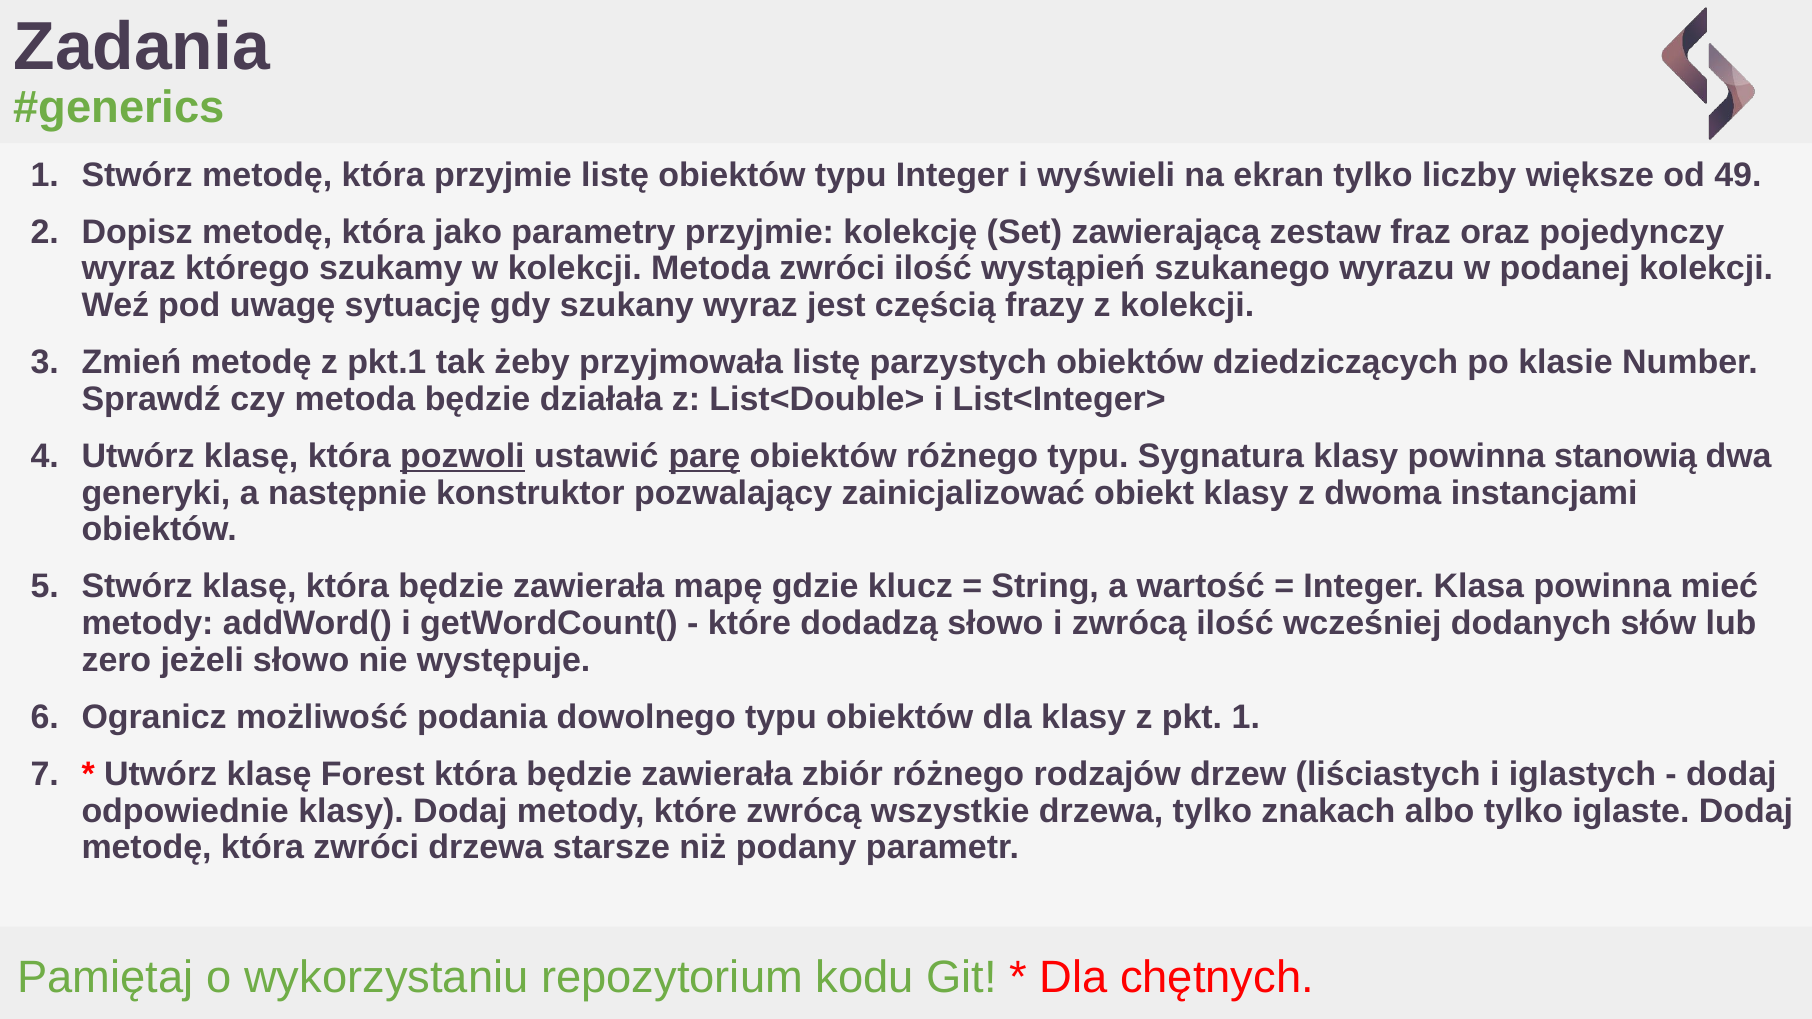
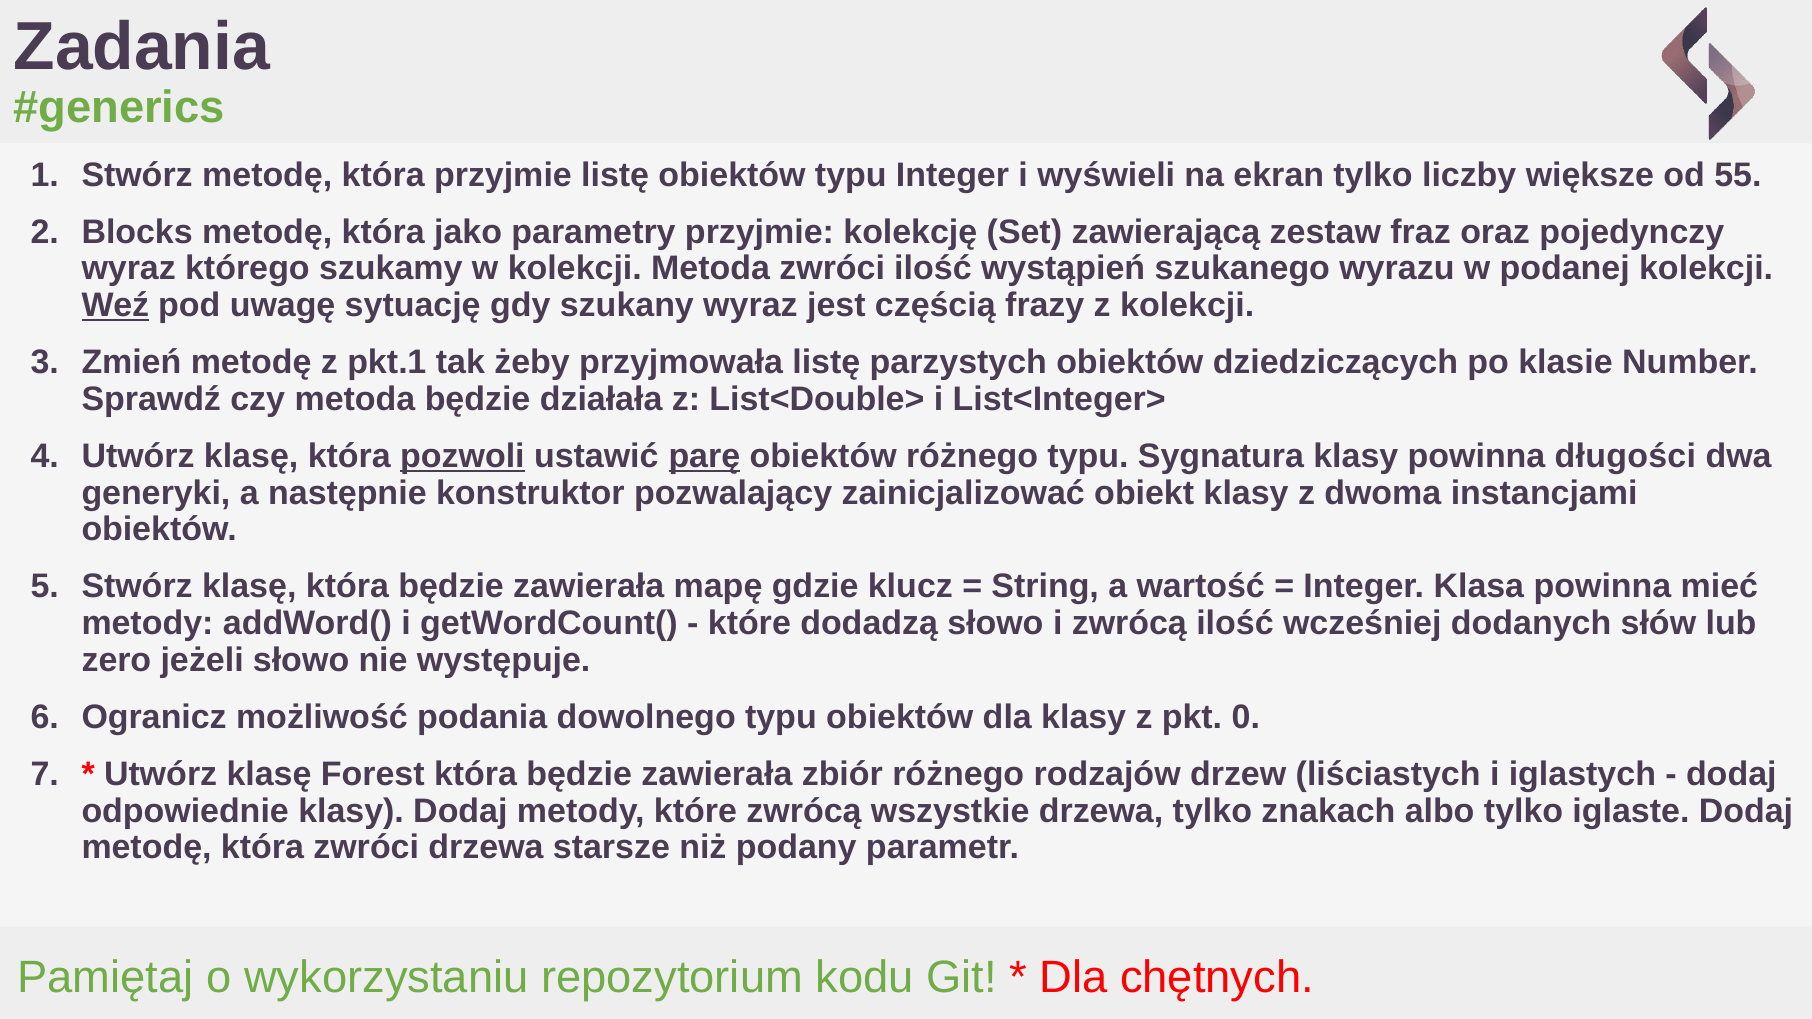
49: 49 -> 55 (1738, 175)
Dopisz: Dopisz -> Blocks (137, 232)
Weź underline: none -> present (115, 305)
stanowią: stanowią -> długości (1625, 456)
pkt 1: 1 -> 0 (1246, 717)
